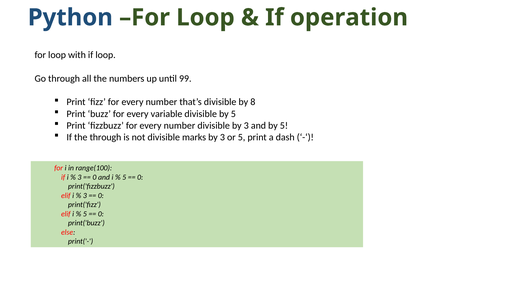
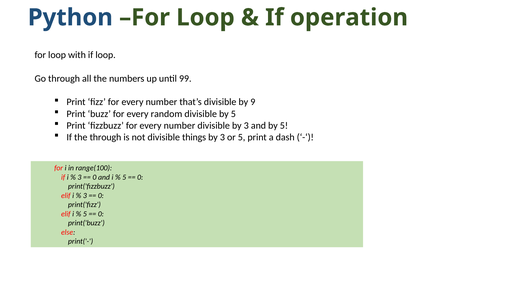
8: 8 -> 9 (253, 102)
variable: variable -> random (167, 114)
marks: marks -> things (194, 137)
